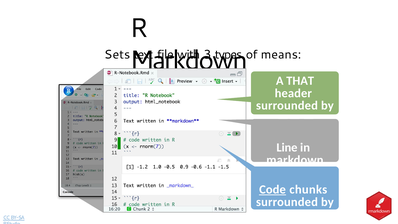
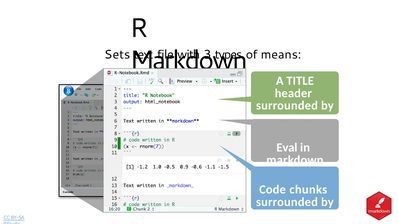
THAT: THAT -> TITLE (300, 81)
Line: Line -> Eval (287, 148)
Code underline: present -> none (273, 189)
